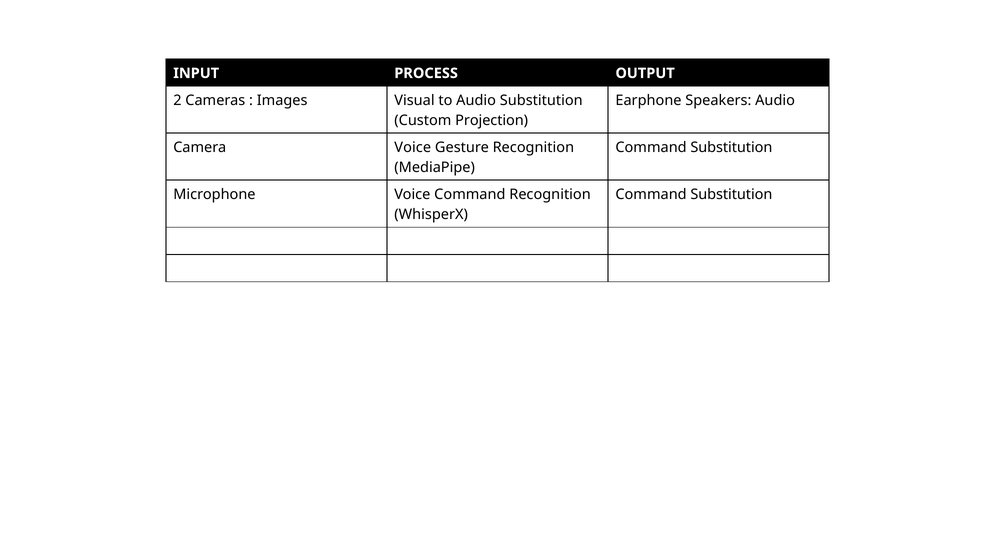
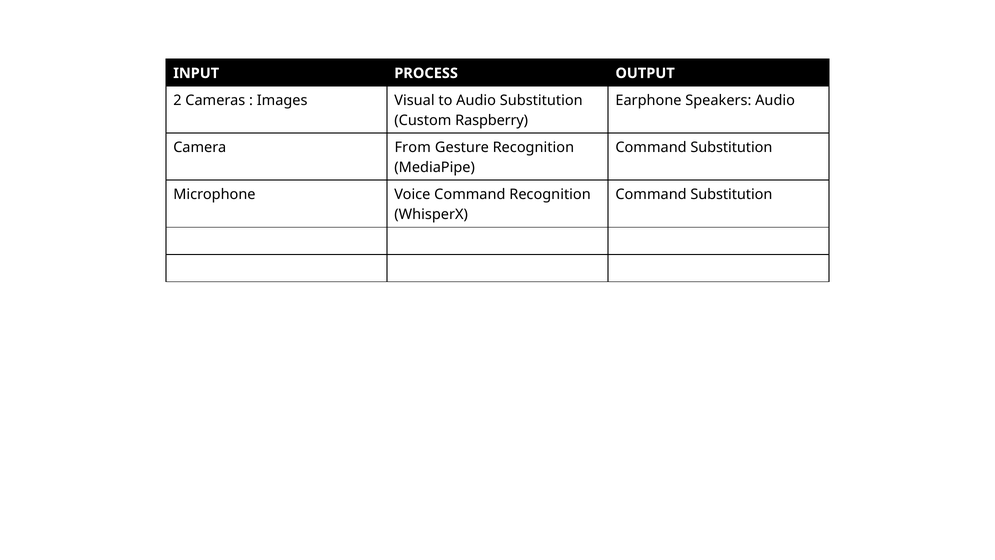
Projection: Projection -> Raspberry (492, 120)
Camera Voice: Voice -> From (413, 148)
